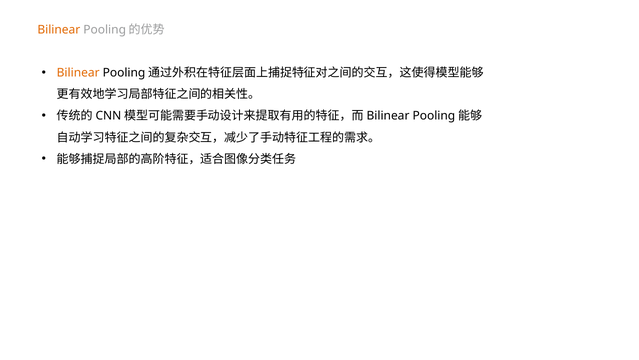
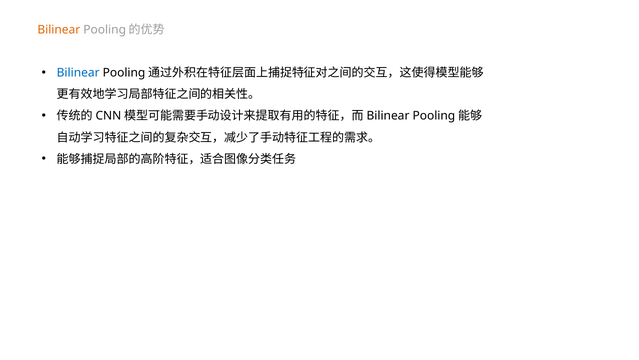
Bilinear colour: orange -> blue (78, 73)
